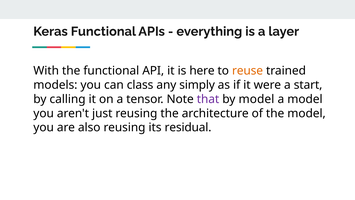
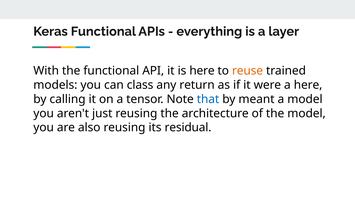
simply: simply -> return (197, 85)
a start: start -> here (308, 85)
that colour: purple -> blue (208, 99)
by model: model -> meant (257, 99)
